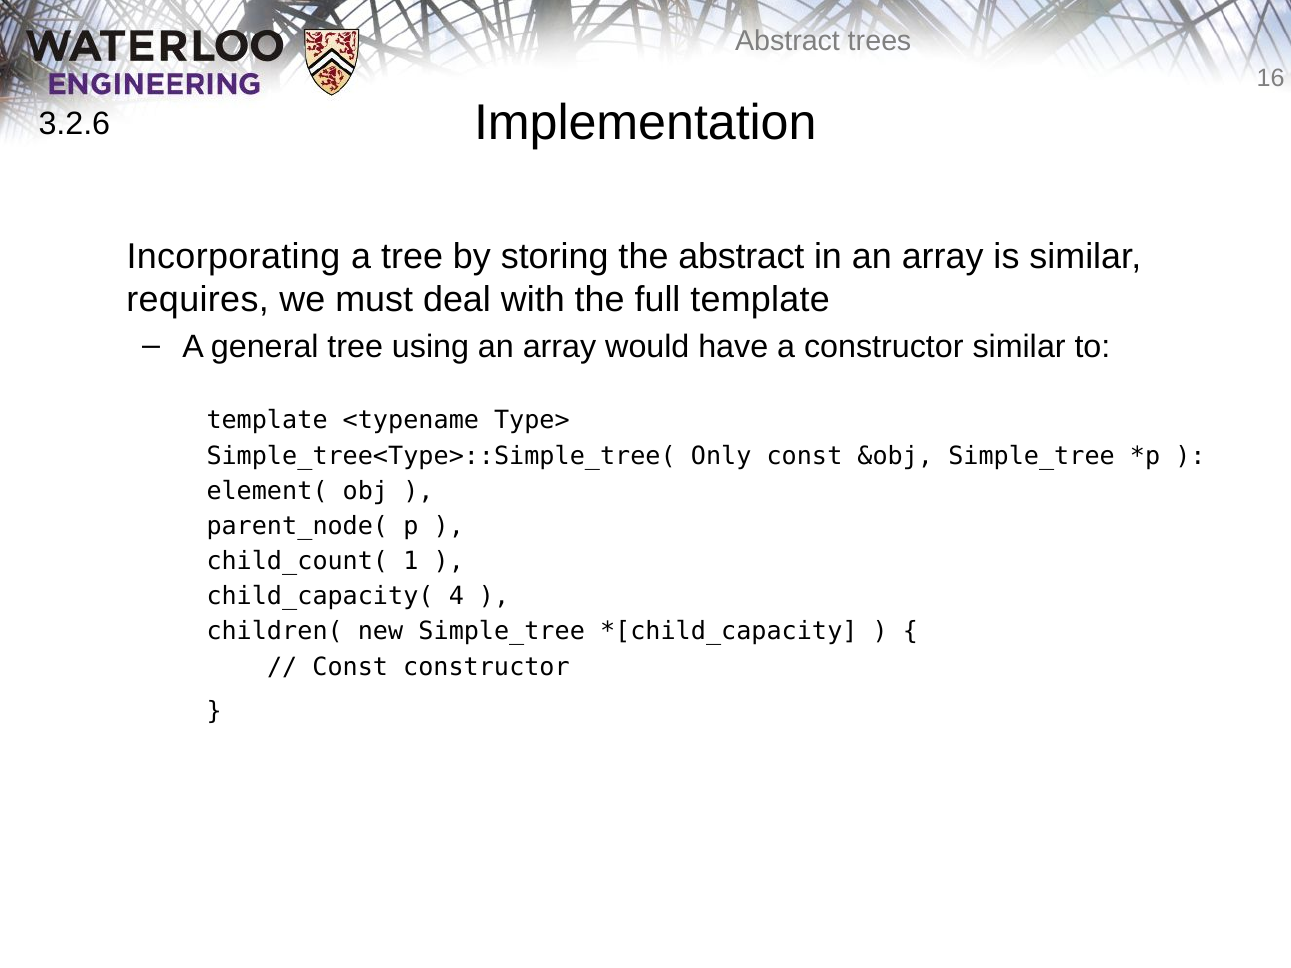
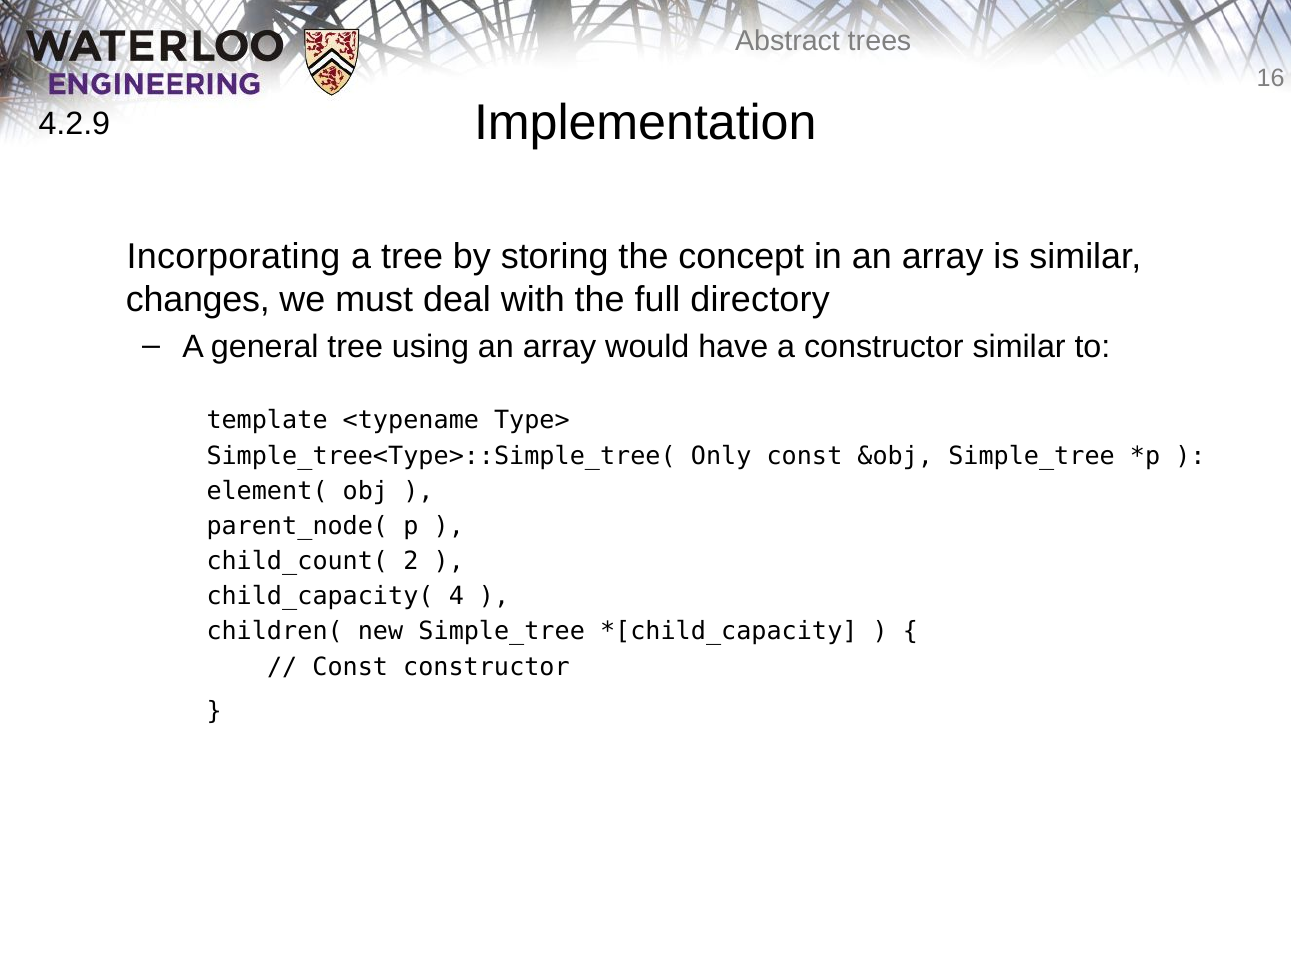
3.2.6: 3.2.6 -> 4.2.9 (74, 124)
the abstract: abstract -> concept (741, 256)
requires: requires -> changes (198, 299)
full template: template -> directory (760, 299)
1: 1 -> 2 (411, 561)
